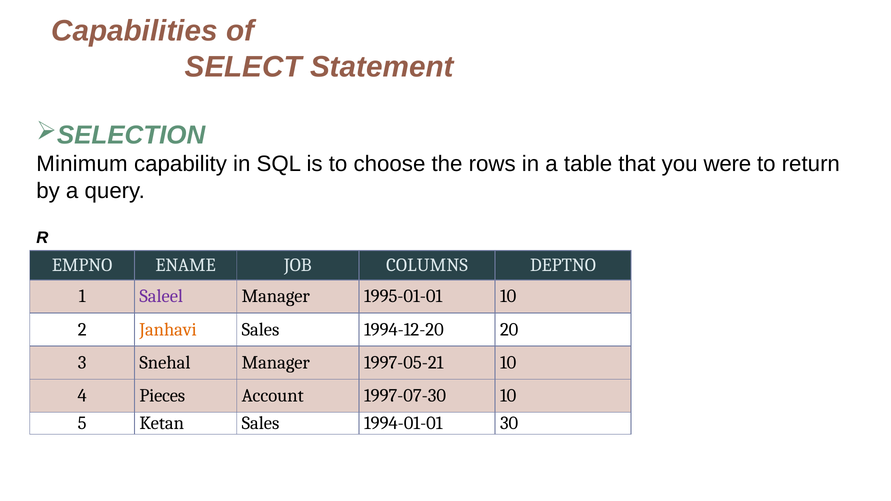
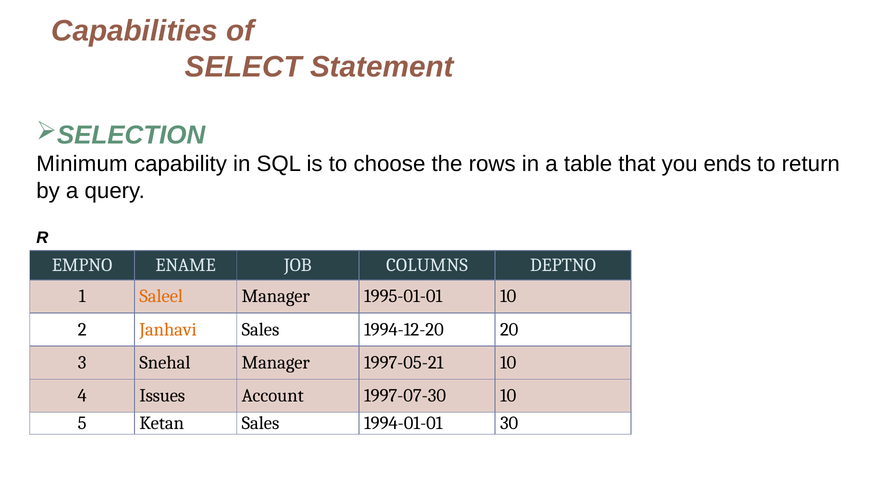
were: were -> ends (727, 164)
Saleel colour: purple -> orange (161, 296)
Pieces: Pieces -> Issues (162, 396)
